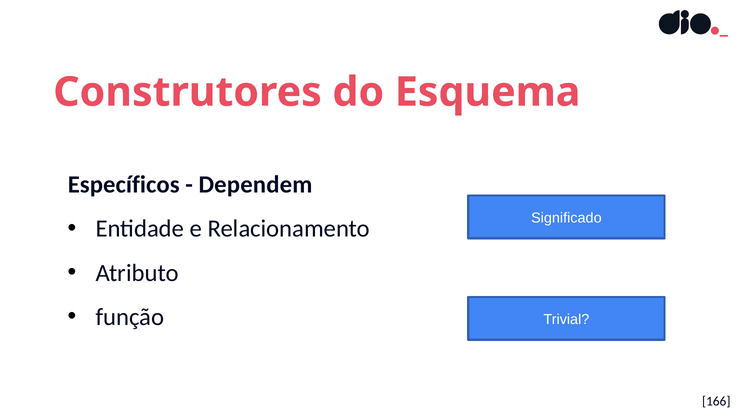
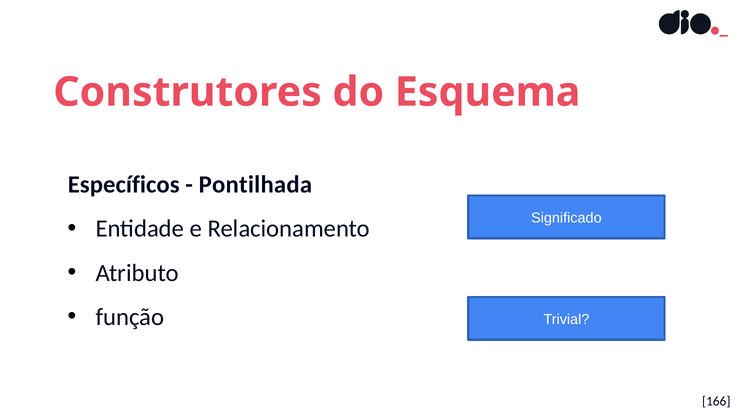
Dependem: Dependem -> Pontilhada (255, 185)
